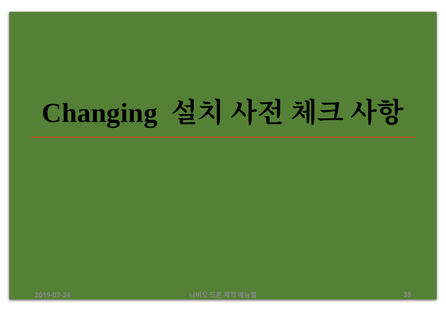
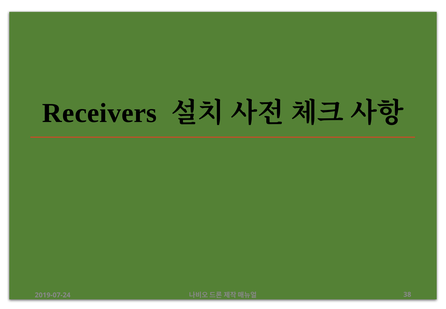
Changing: Changing -> Receivers (100, 113)
